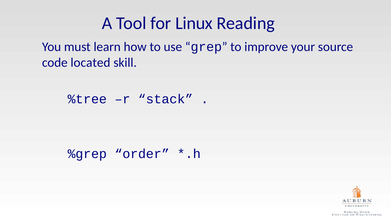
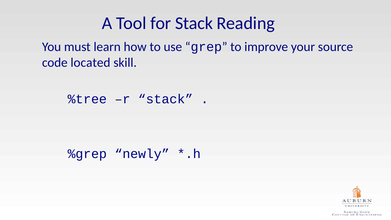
for Linux: Linux -> Stack (194, 23)
order: order -> newly (142, 154)
